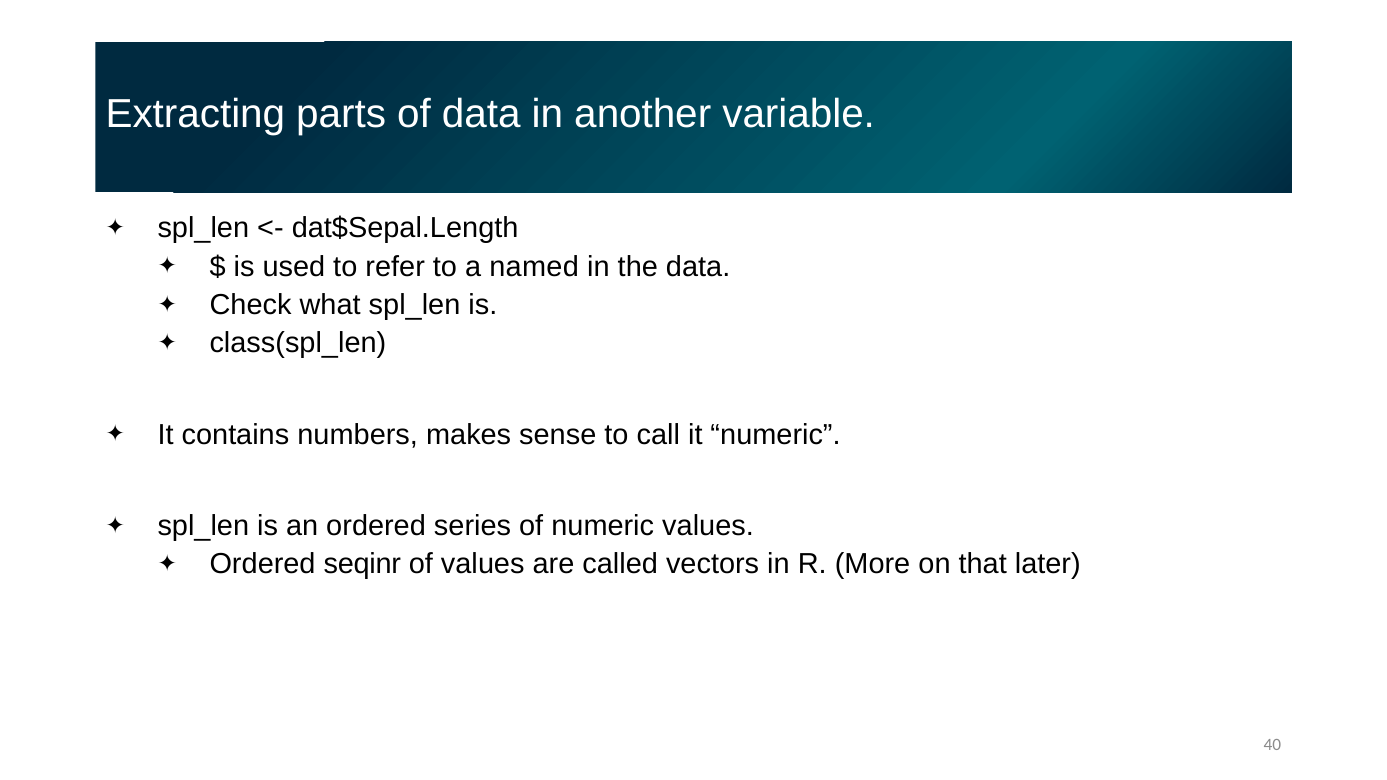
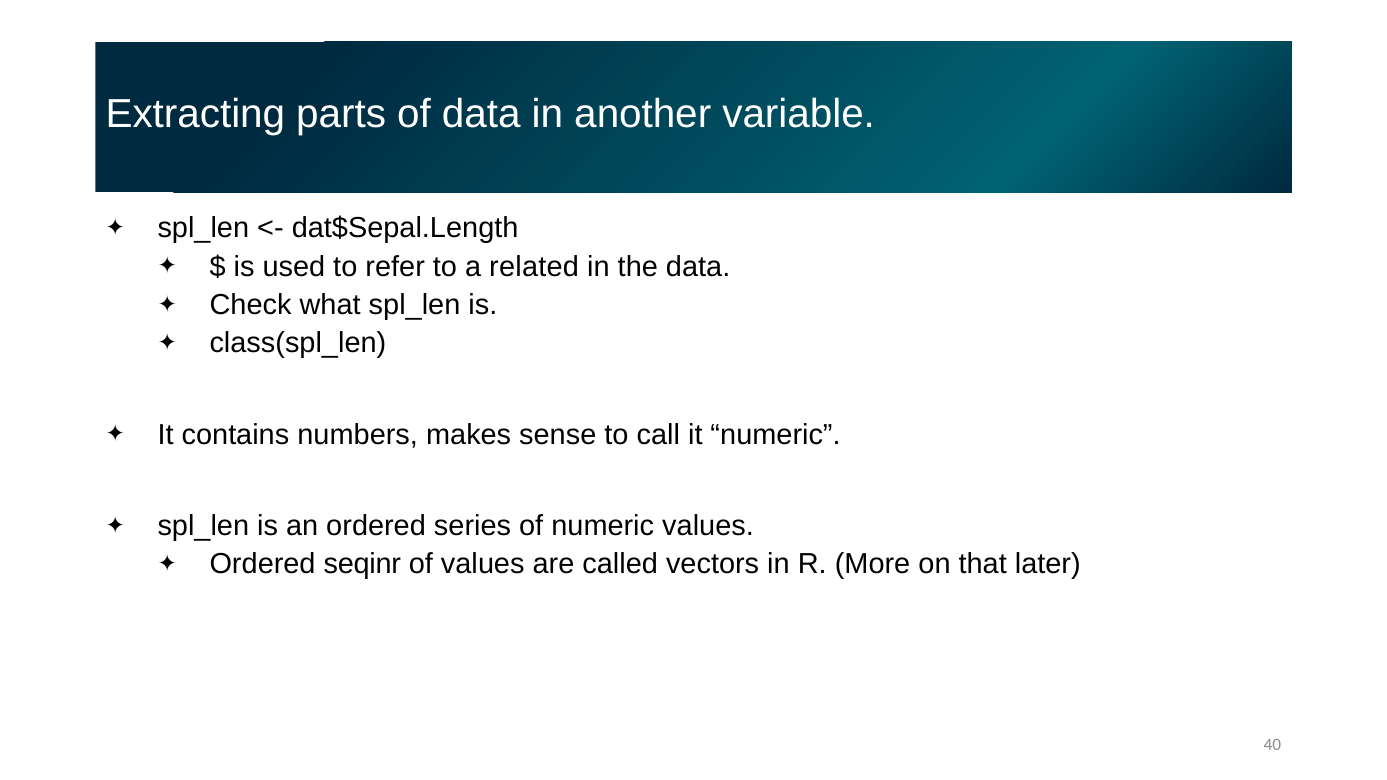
named: named -> related (534, 267)
